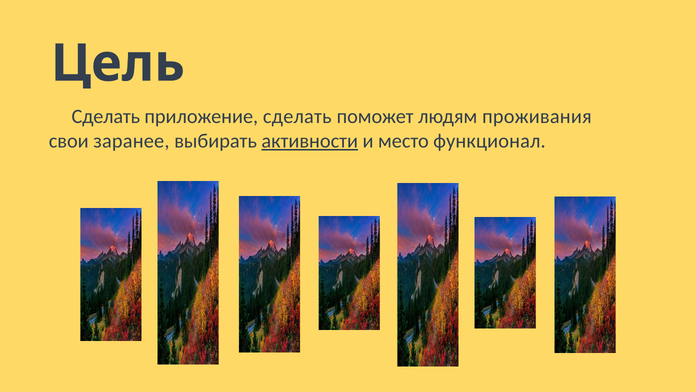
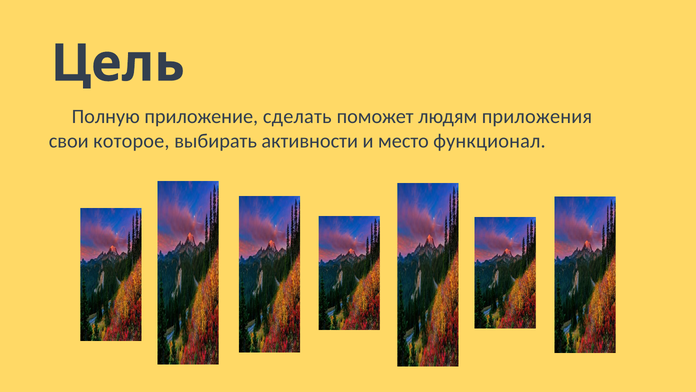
Сделать: Сделать -> Полную (106, 116)
проживания: проживания -> приложения (537, 116)
заранее: заранее -> которое (131, 141)
активности underline: present -> none (310, 141)
